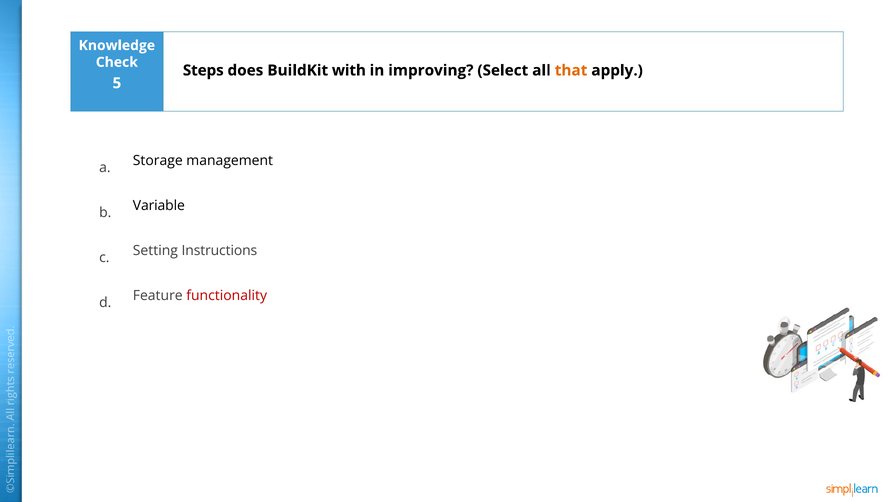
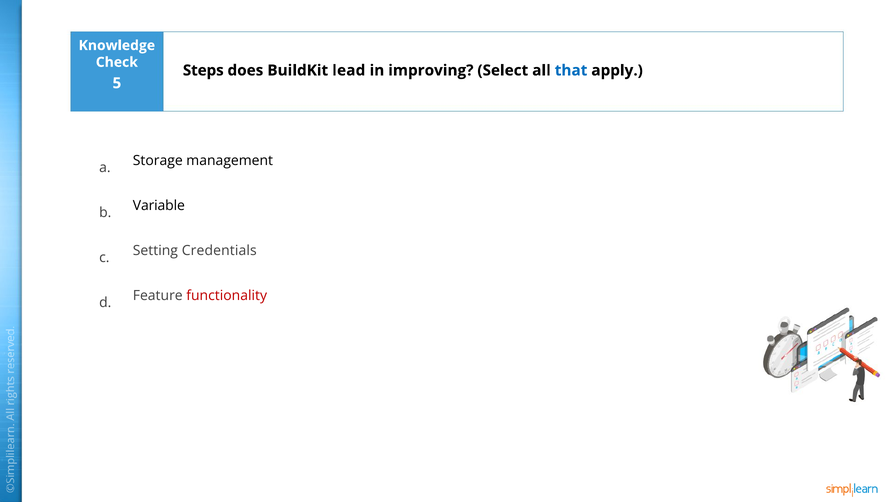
with: with -> lead (349, 70)
that colour: orange -> blue (571, 70)
Instructions: Instructions -> Credentials (219, 251)
